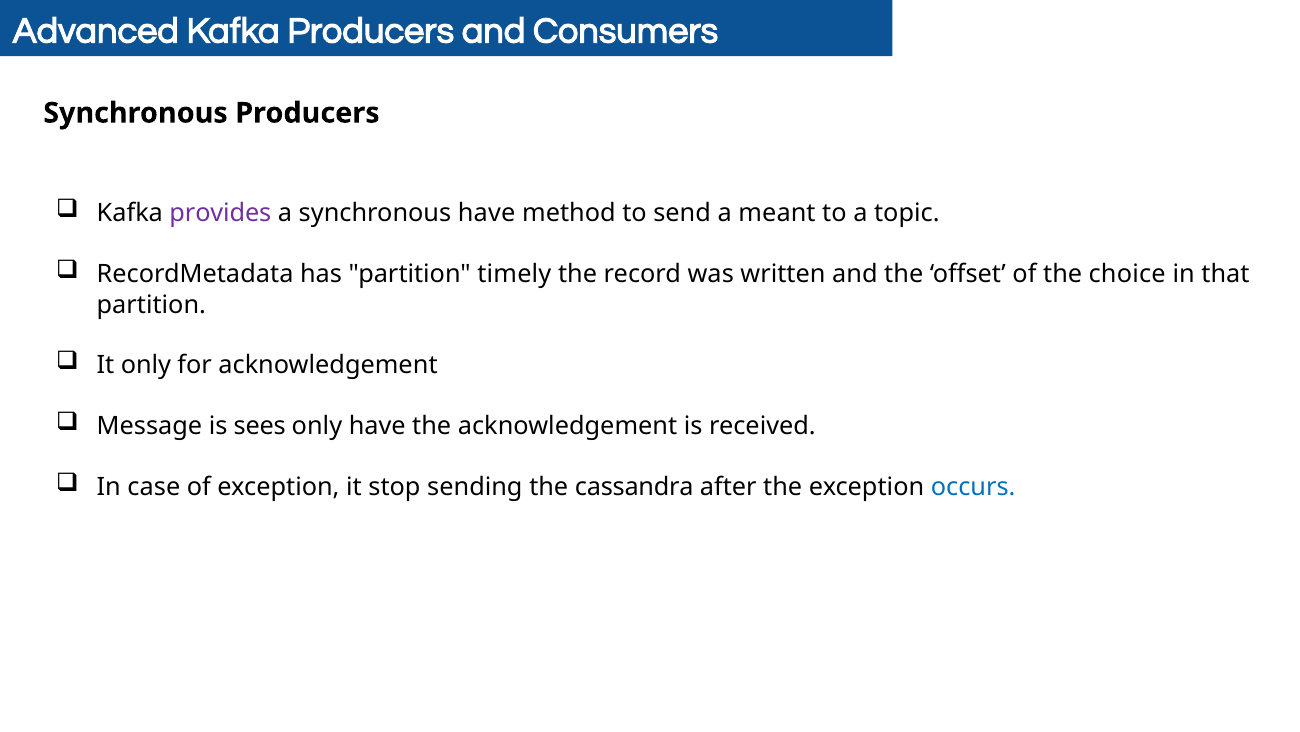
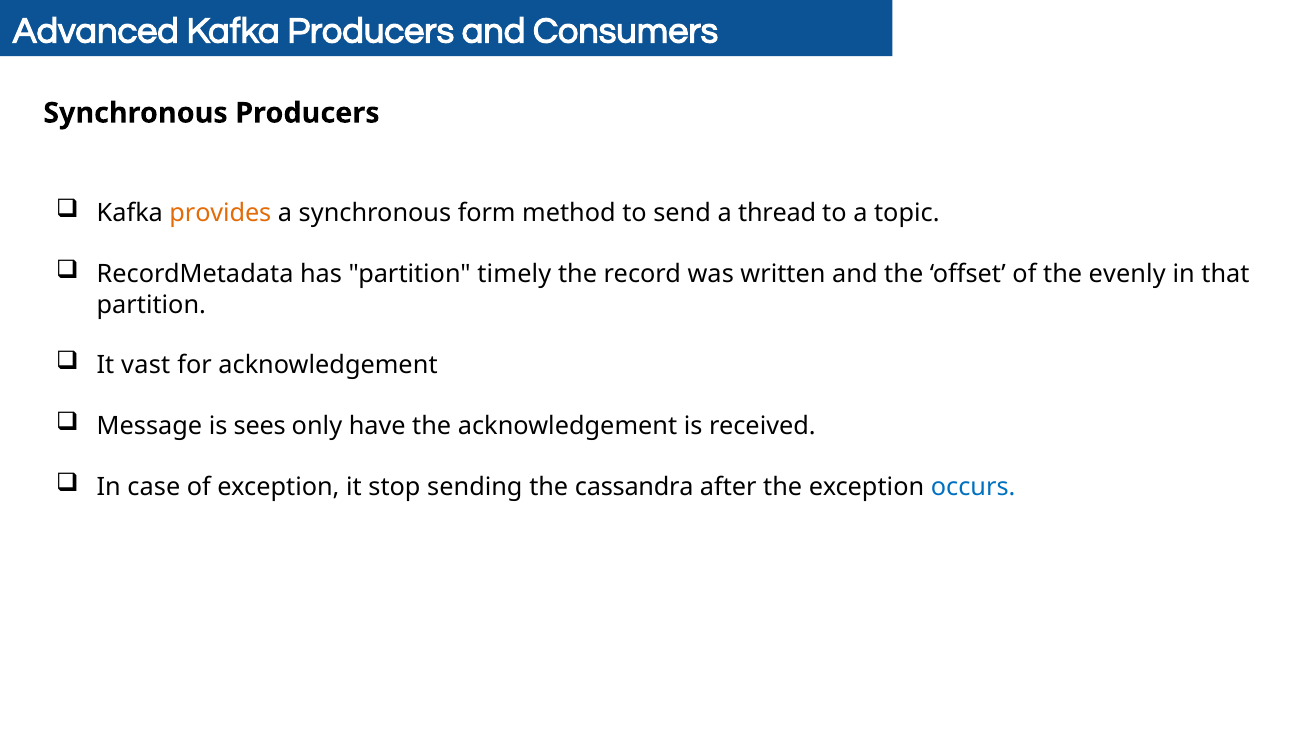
provides colour: purple -> orange (220, 213)
synchronous have: have -> form (487, 213)
meant: meant -> thread (777, 213)
choice: choice -> evenly (1127, 274)
It only: only -> vast (146, 365)
